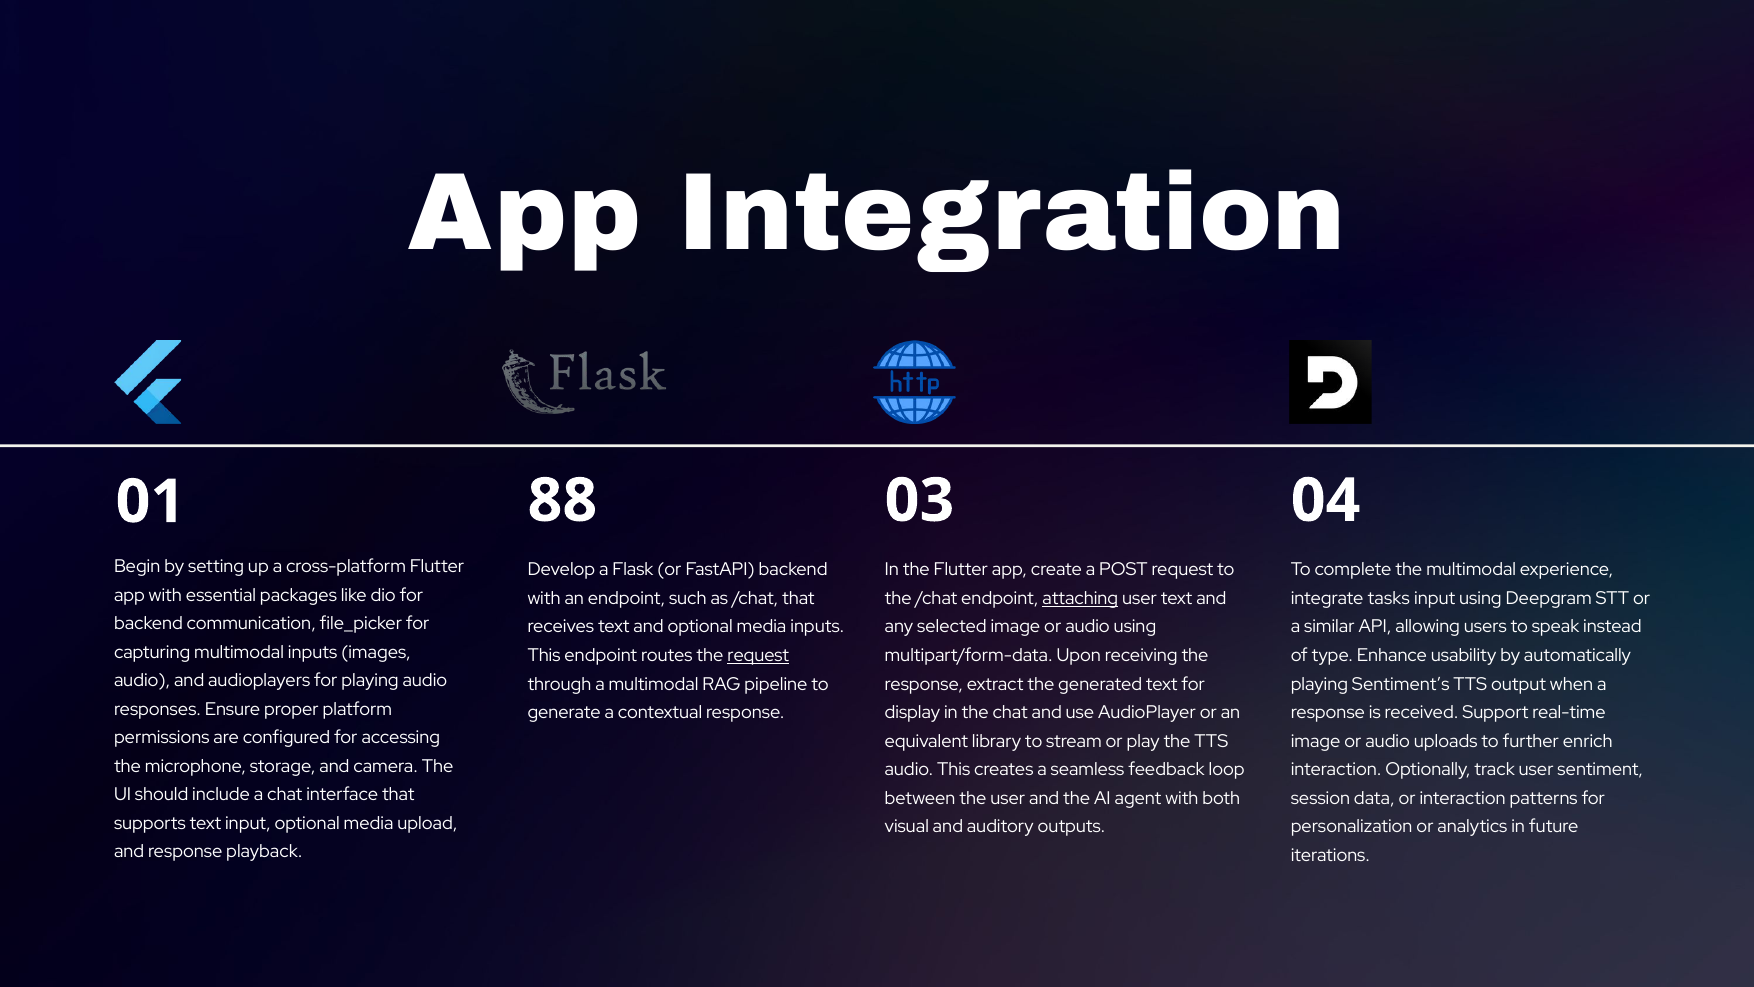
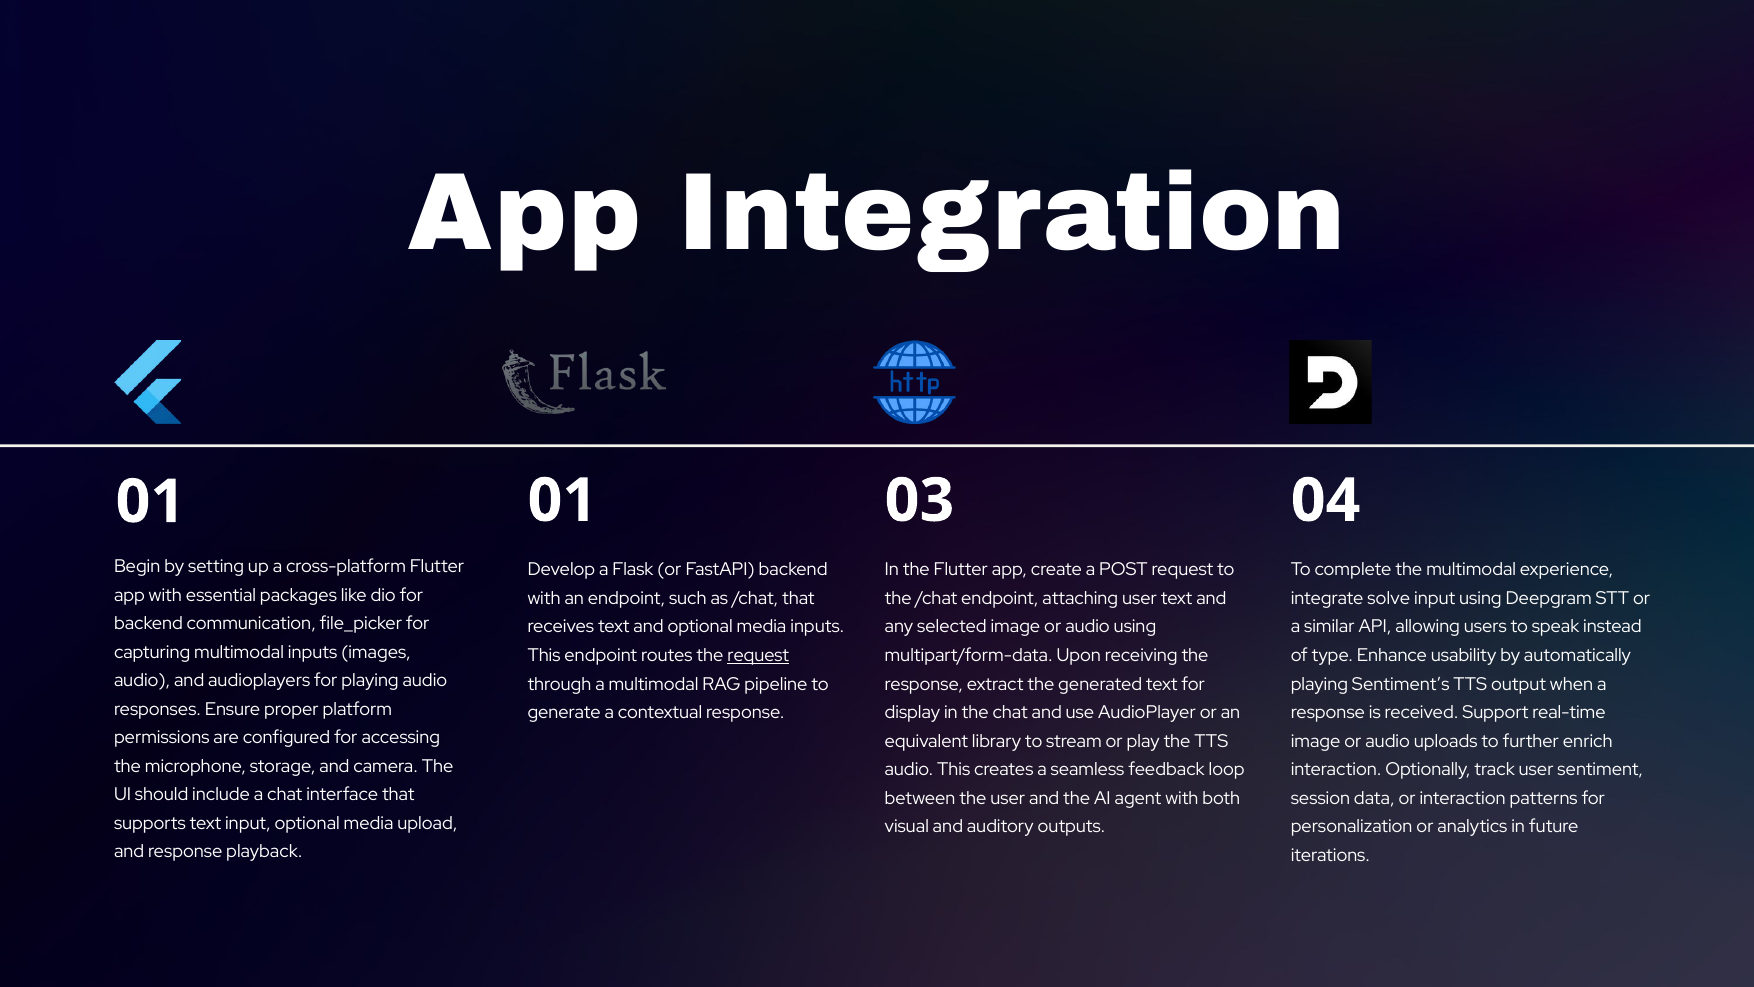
01 88: 88 -> 01 (562, 501)
attaching underline: present -> none (1080, 598)
tasks: tasks -> solve (1389, 598)
